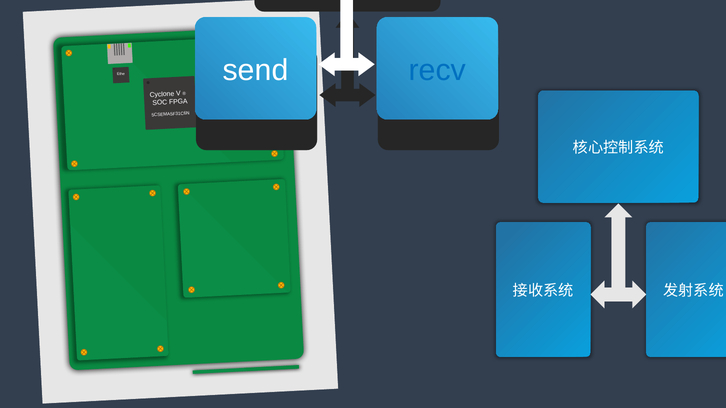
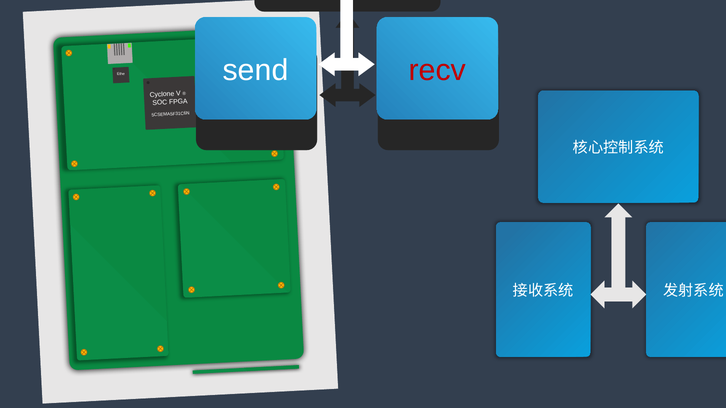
recv colour: blue -> red (437, 70)
